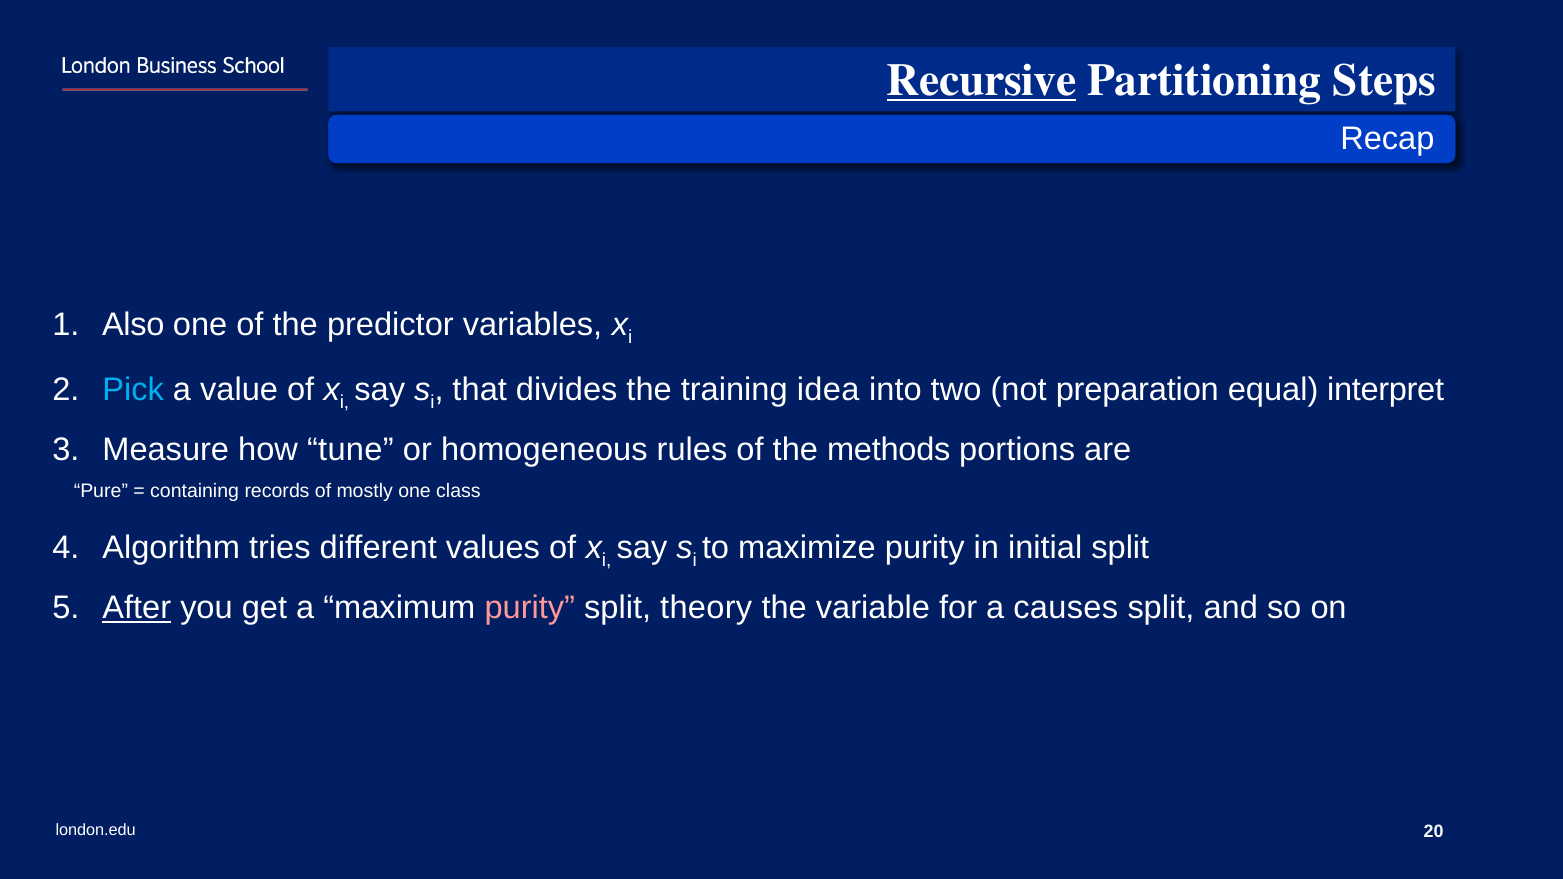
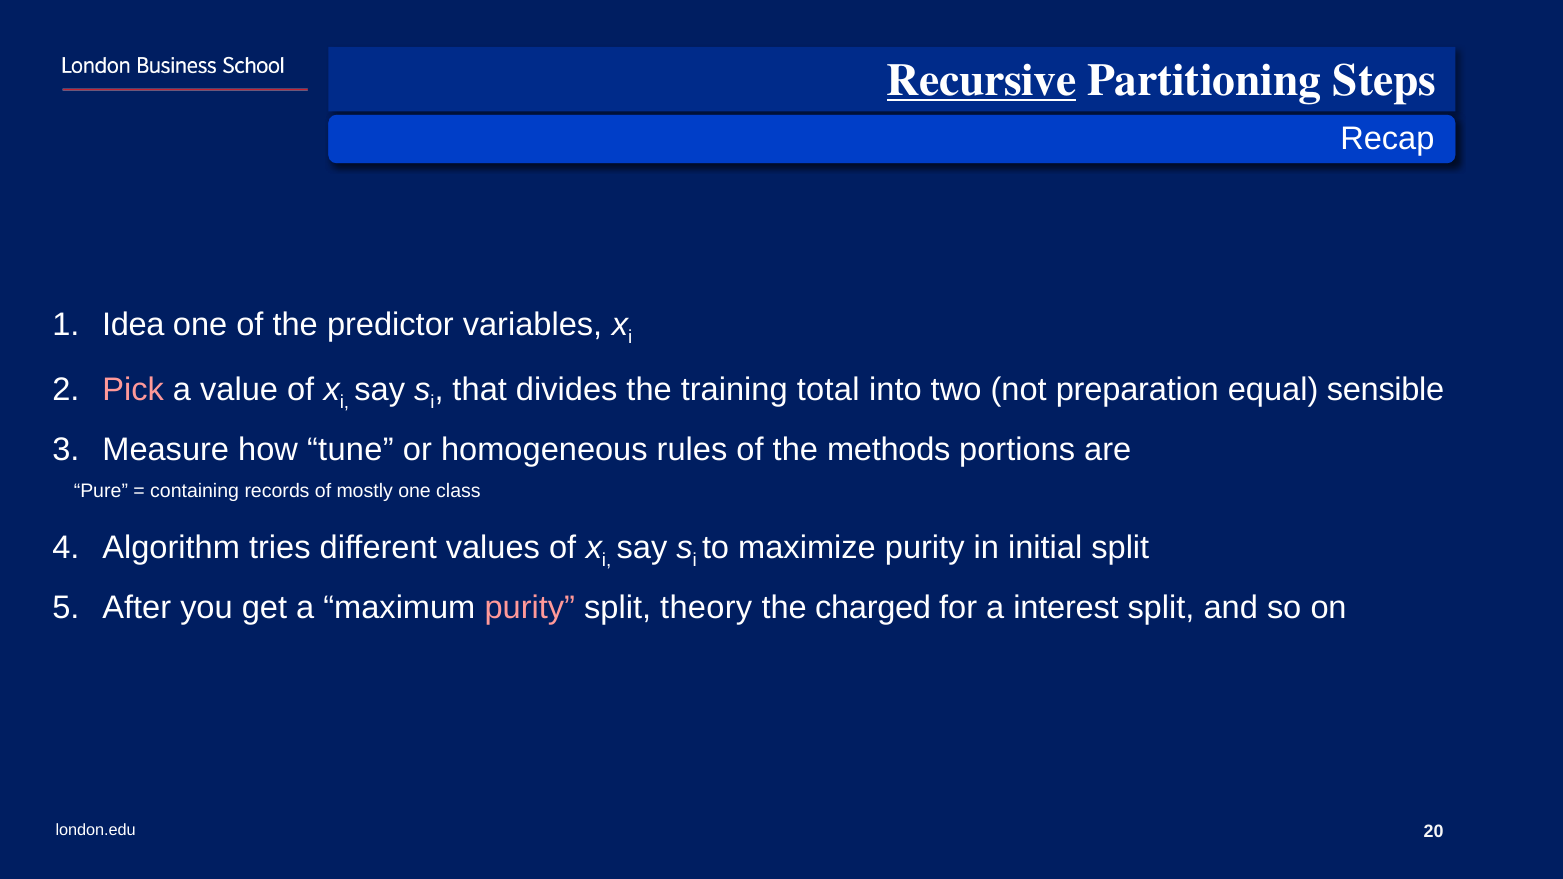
Also: Also -> Idea (133, 325)
Pick colour: light blue -> pink (133, 389)
idea: idea -> total (828, 389)
interpret: interpret -> sensible (1386, 389)
After underline: present -> none (137, 608)
variable: variable -> charged (873, 608)
causes: causes -> interest (1066, 608)
